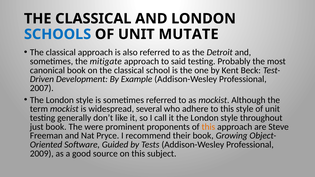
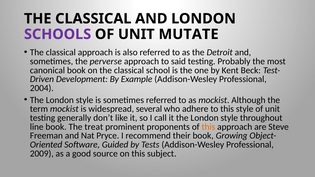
SCHOOLS colour: blue -> purple (58, 34)
mitigate: mitigate -> perverse (106, 61)
2007: 2007 -> 2004 (42, 88)
just: just -> line (37, 127)
were: were -> treat (94, 127)
